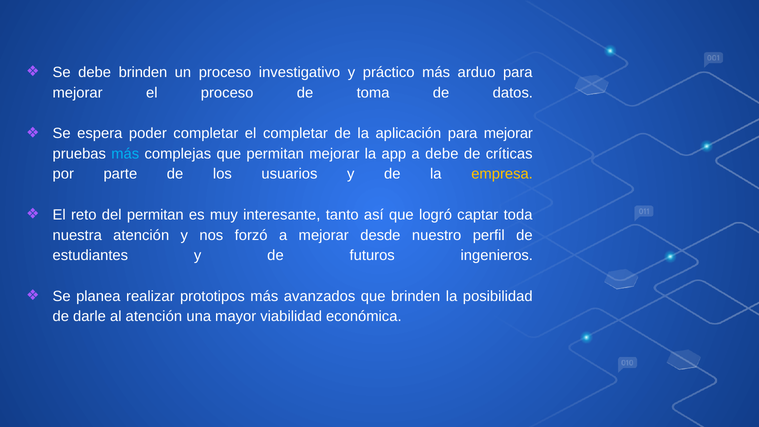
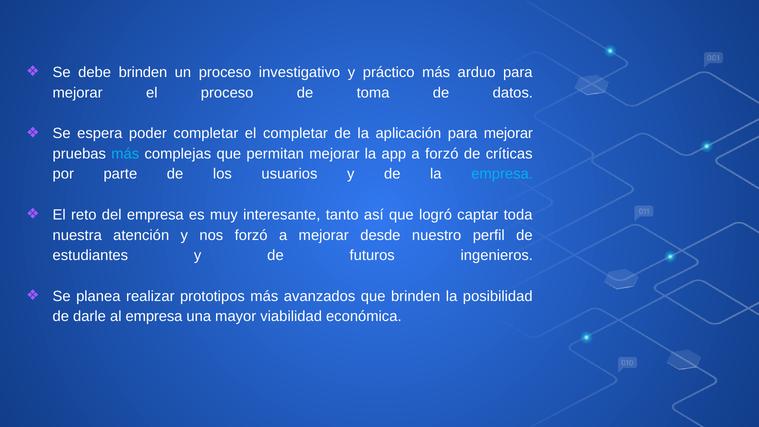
a debe: debe -> forzó (442, 154)
empresa colour: yellow -> light blue (502, 174)
del permitan: permitan -> empresa (155, 215)
al atención: atención -> empresa (154, 317)
